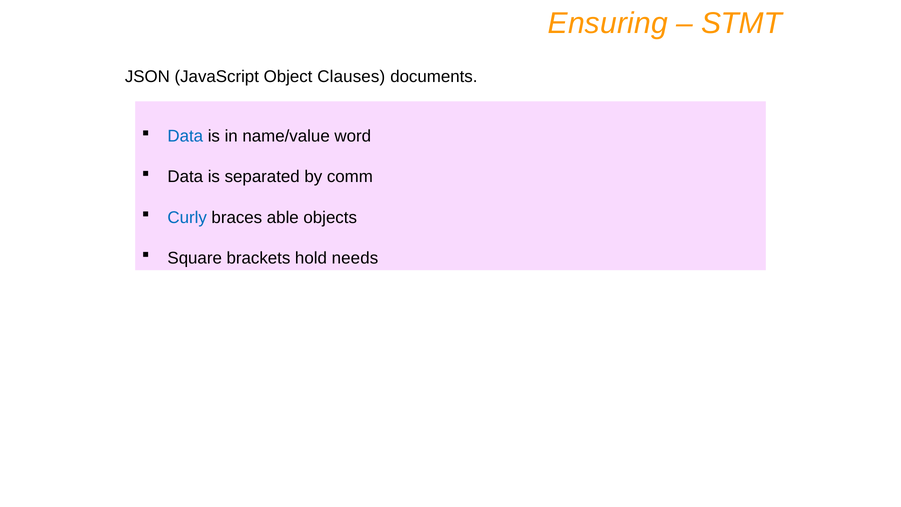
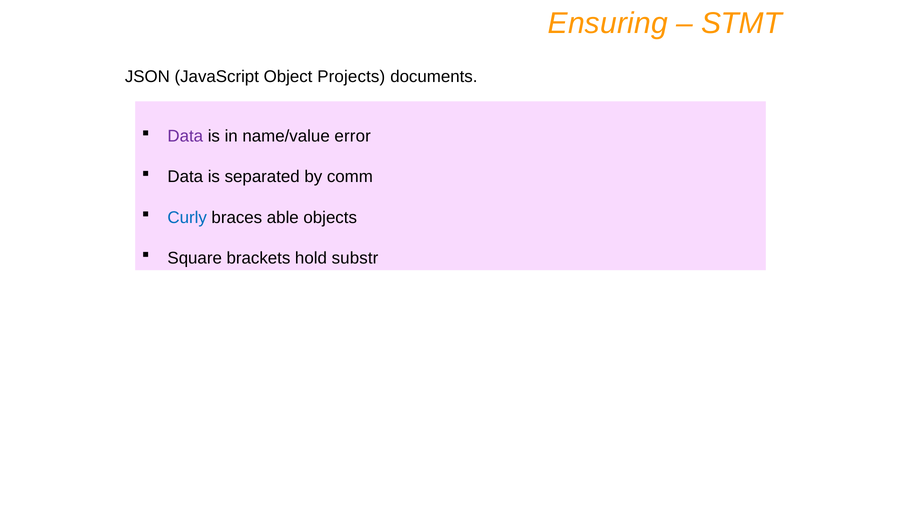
Clauses: Clauses -> Projects (351, 77)
Data colour: blue -> purple (185, 136)
word: word -> error (353, 136)
needs: needs -> substr (355, 258)
